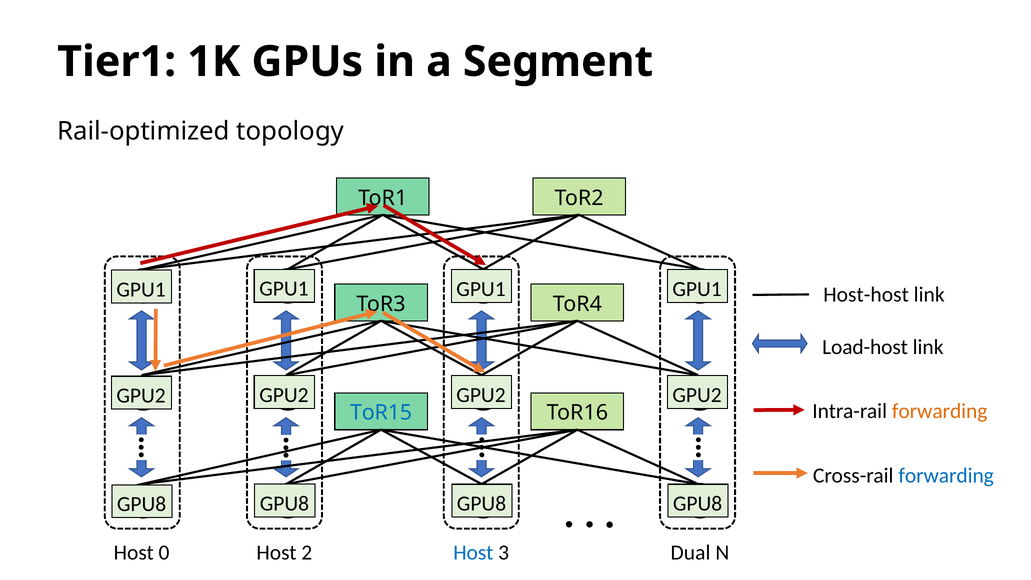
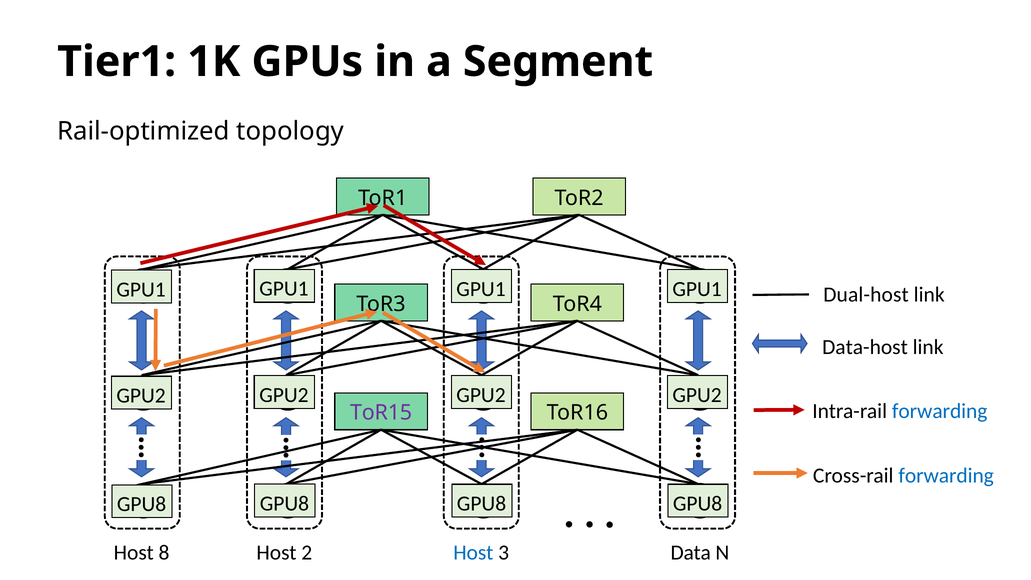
Host-host: Host-host -> Dual-host (866, 295)
Load-host: Load-host -> Data-host (865, 347)
forwarding colour: orange -> blue (940, 411)
ToR15 colour: blue -> purple (381, 413)
Host 0: 0 -> 8 (164, 552)
Dual: Dual -> Data (691, 552)
